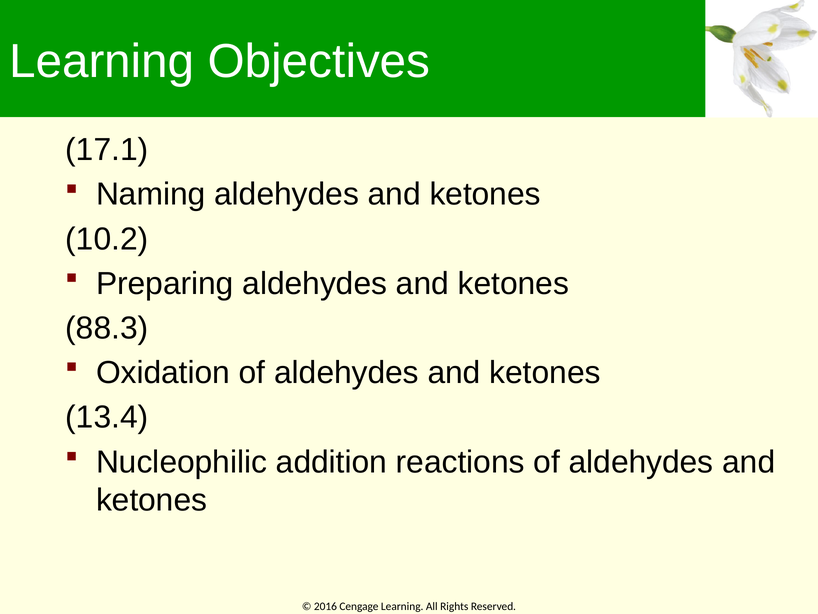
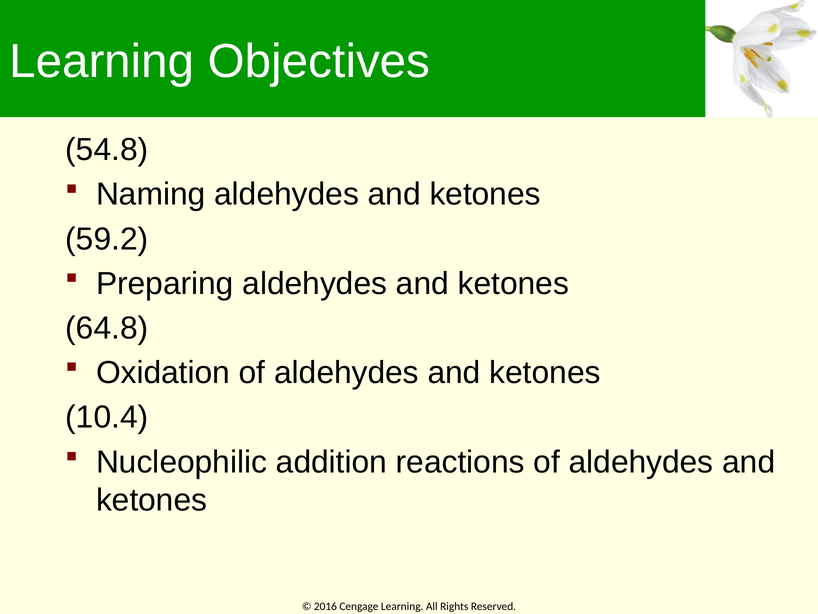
17.1: 17.1 -> 54.8 (107, 150)
10.2: 10.2 -> 59.2 (107, 239)
88.3: 88.3 -> 64.8 (107, 328)
13.4: 13.4 -> 10.4 (107, 417)
